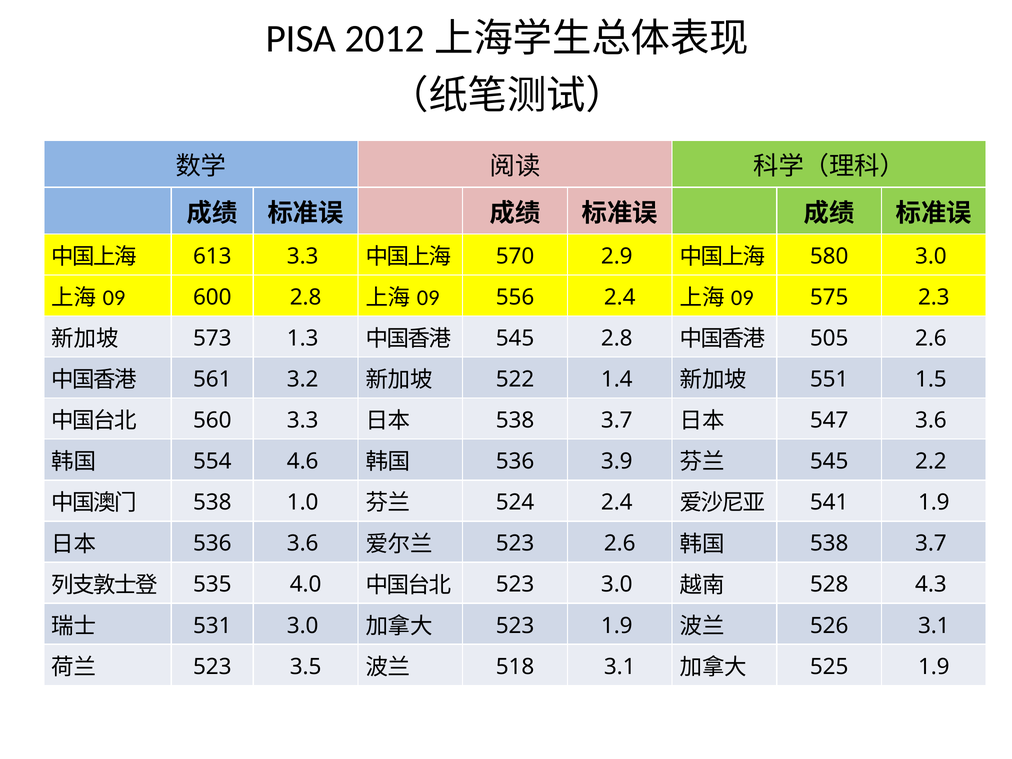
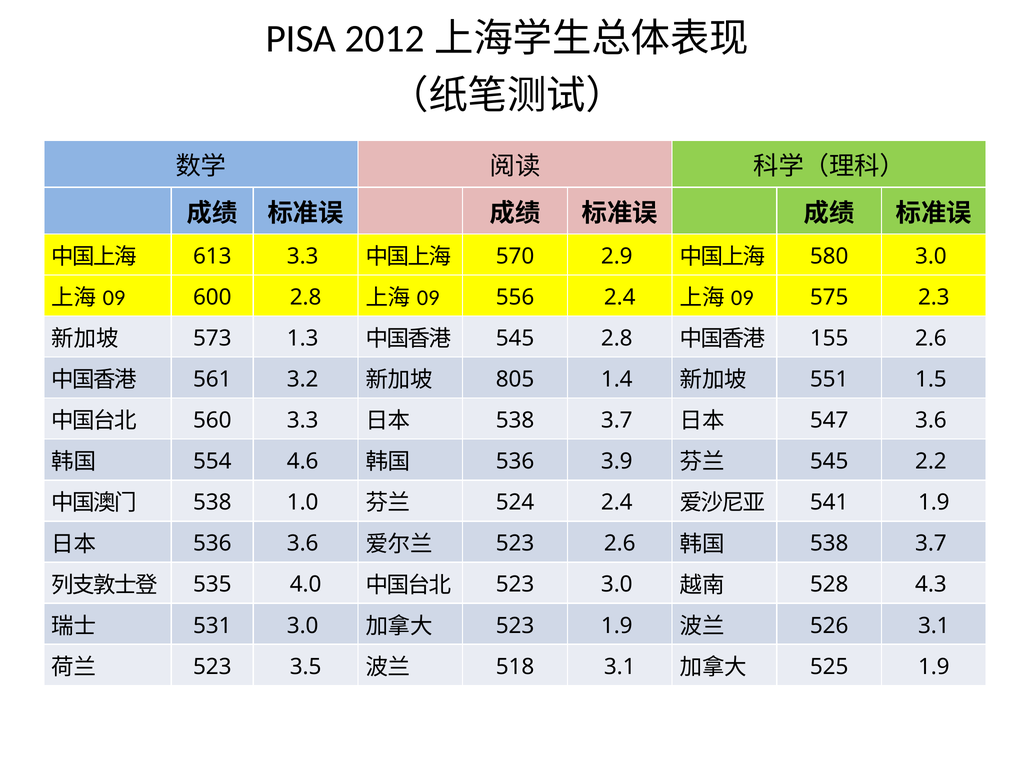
505: 505 -> 155 (829, 338)
522: 522 -> 805 (515, 379)
